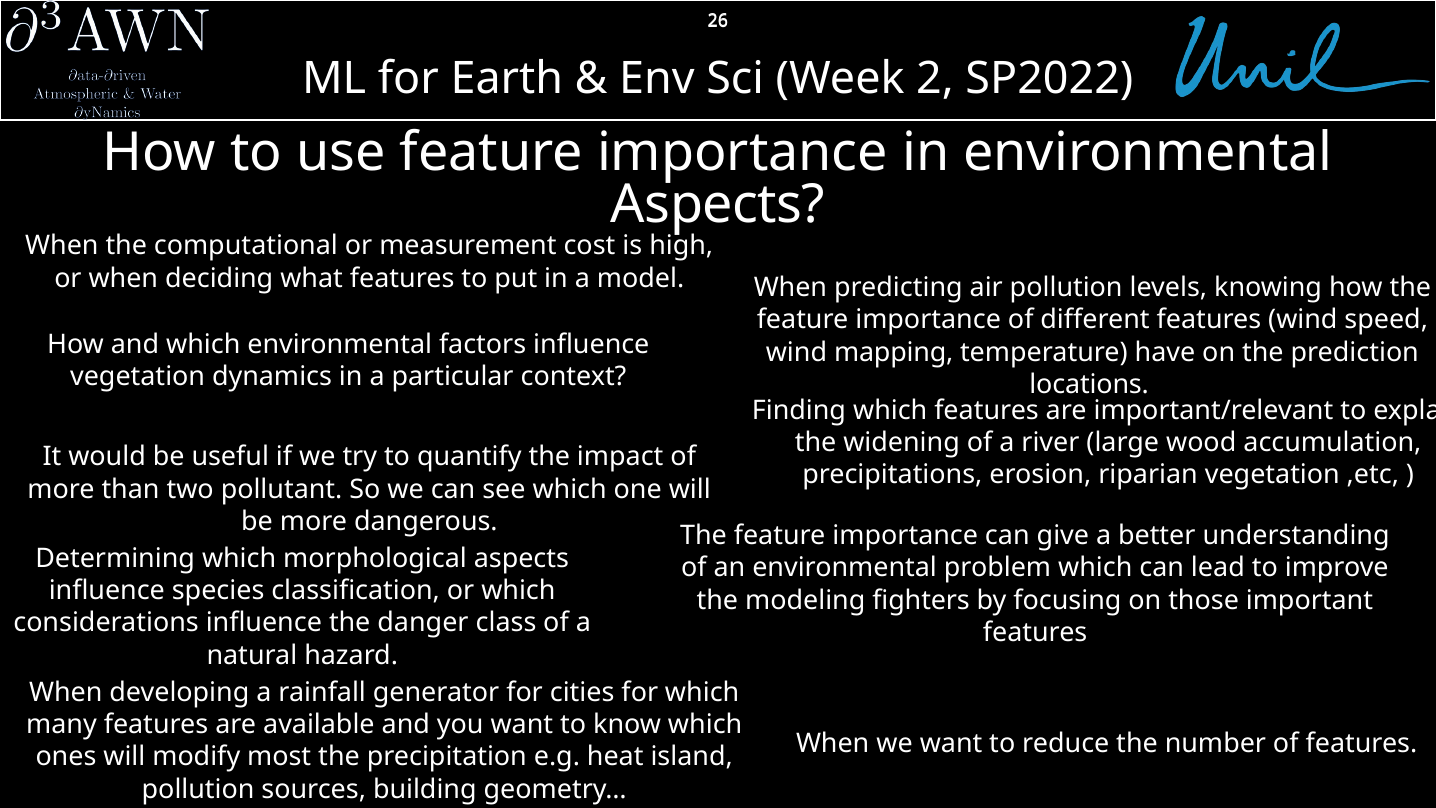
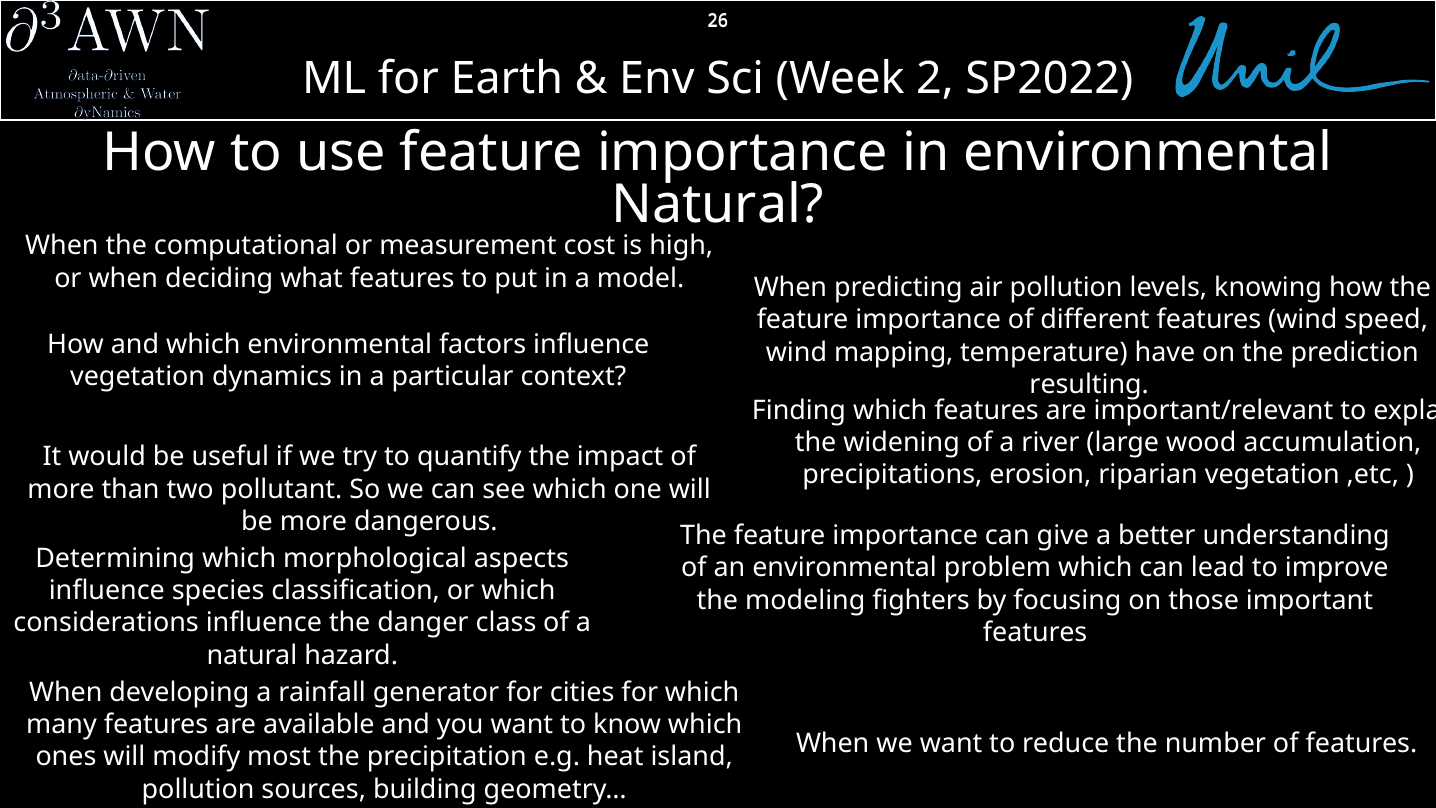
Aspects: Aspects -> Natural (718, 205)
locations: locations -> resulting (1089, 384)
